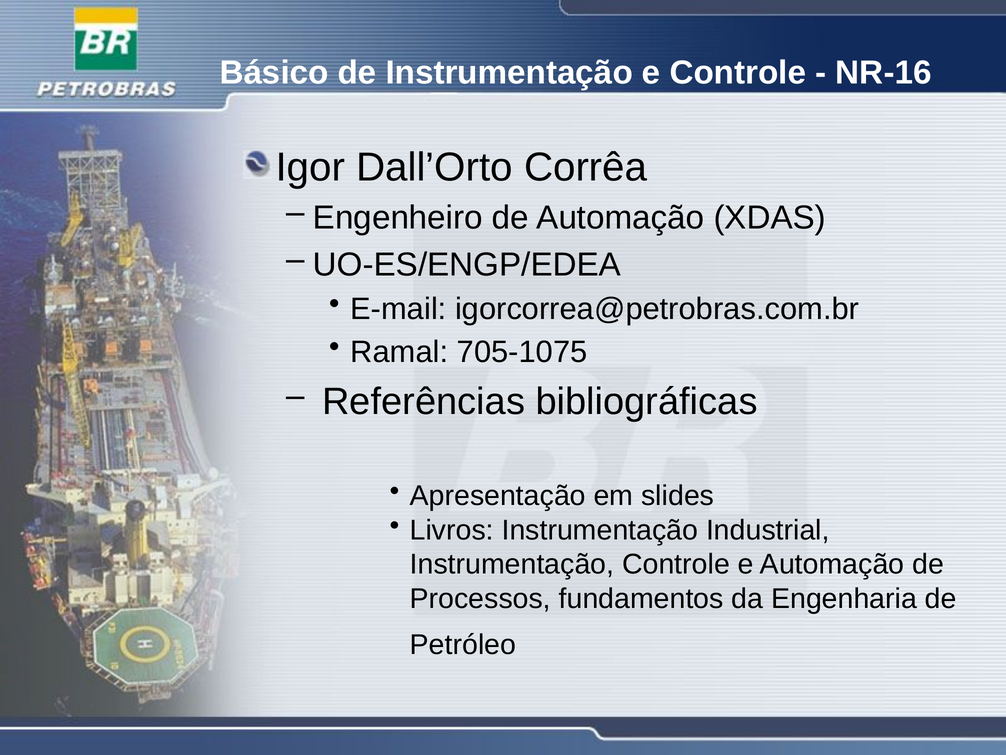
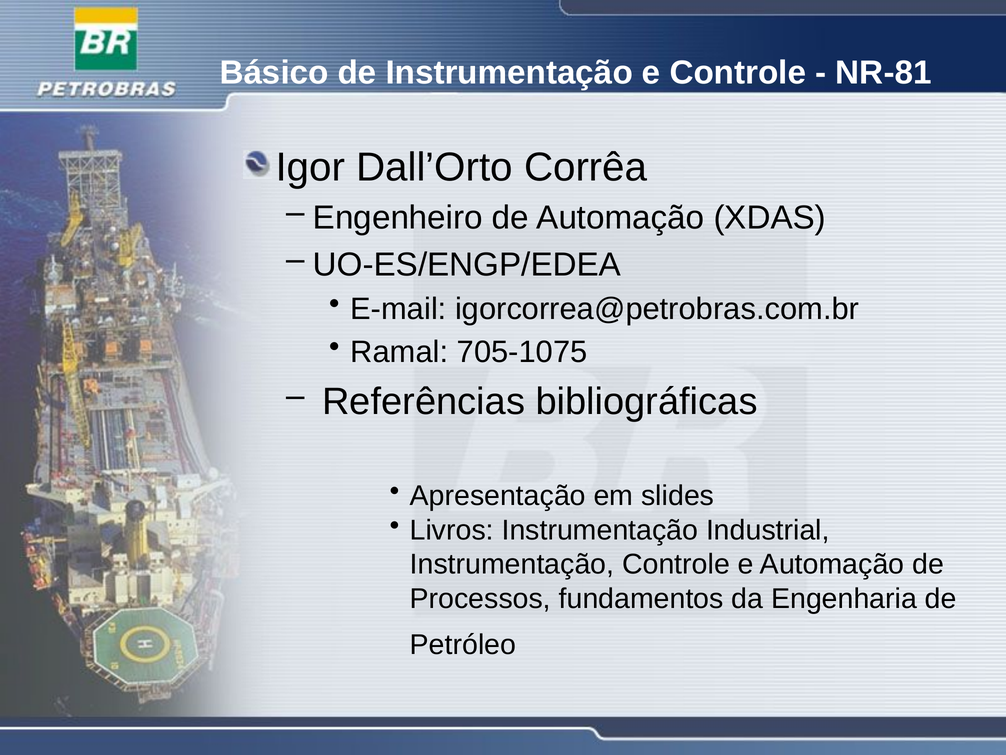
NR-16: NR-16 -> NR-81 (884, 72)
